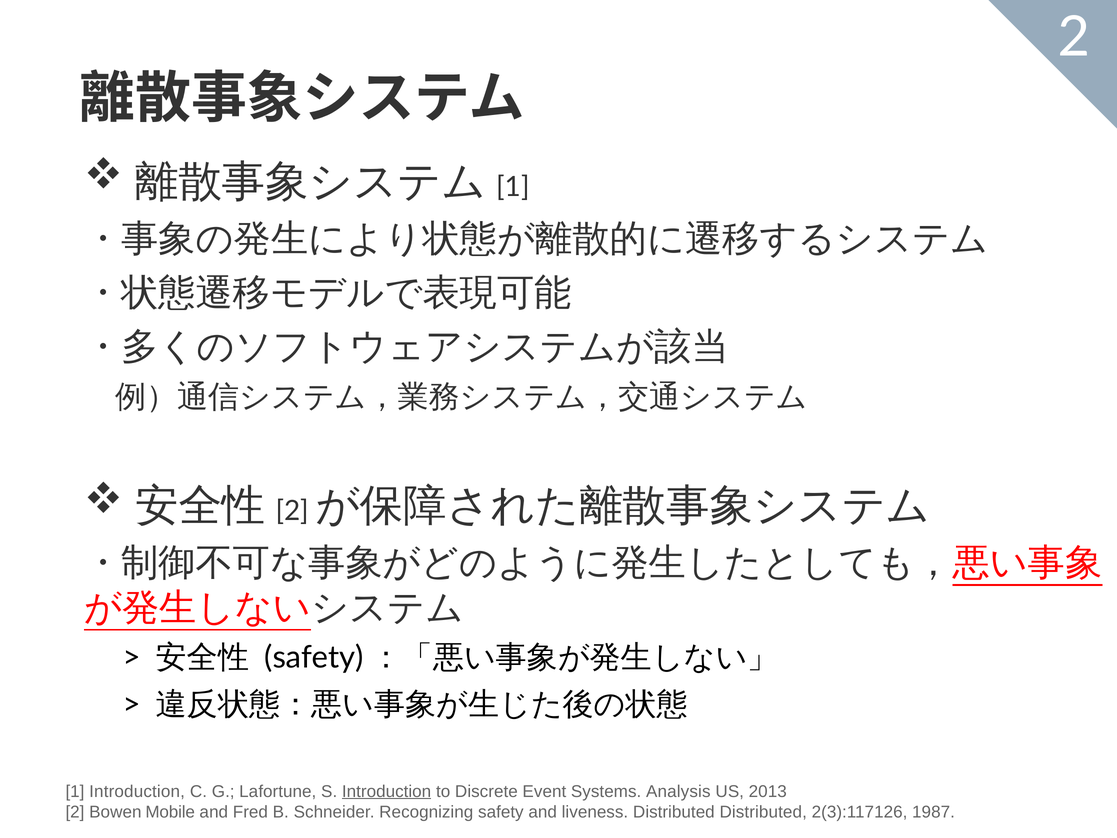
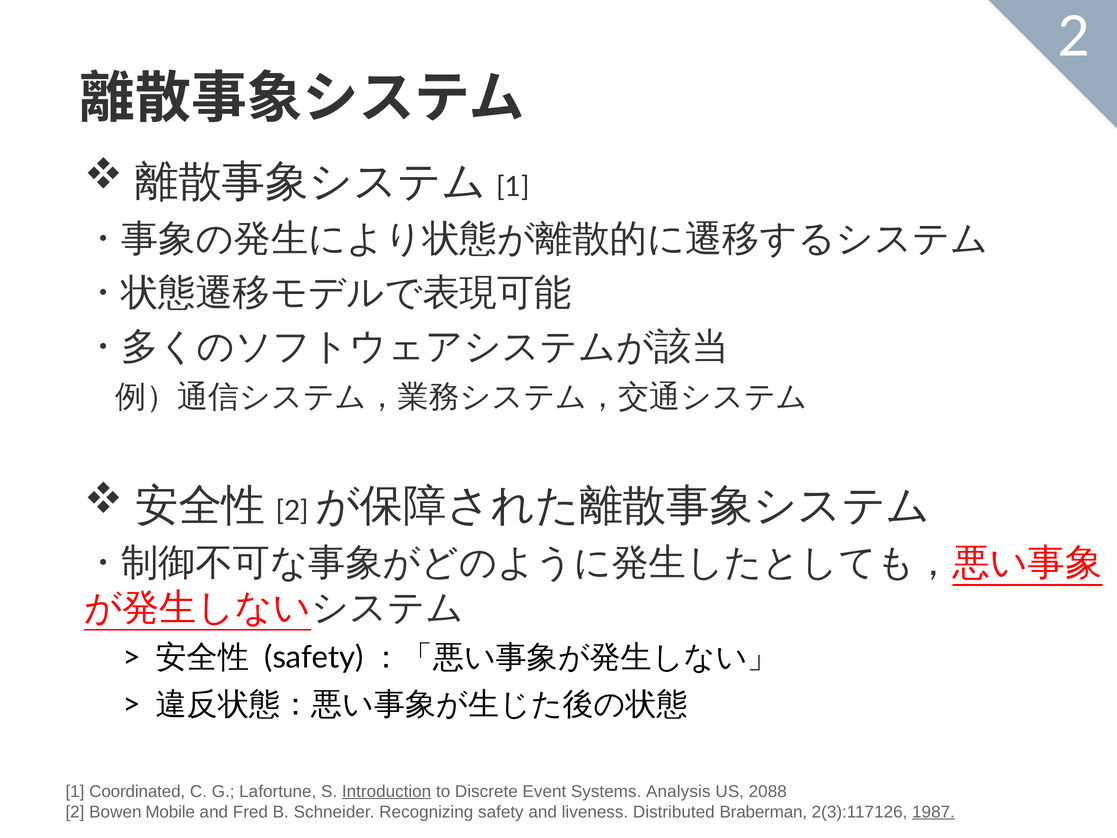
1 Introduction: Introduction -> Coordinated (137, 791)
2013: 2013 -> 2088 (768, 791)
Distributed Distributed: Distributed -> Braberman (763, 812)
1987 underline: none -> present (934, 812)
